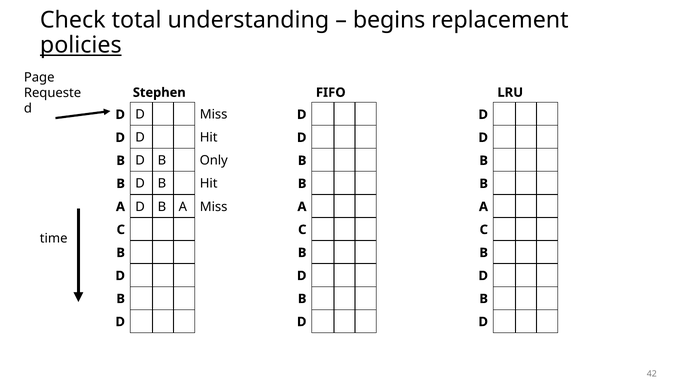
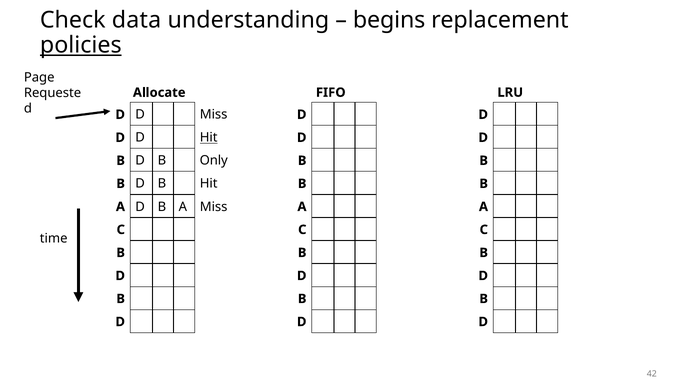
total: total -> data (137, 20)
Stephen: Stephen -> Allocate (159, 93)
Hit underline: none -> present (209, 138)
